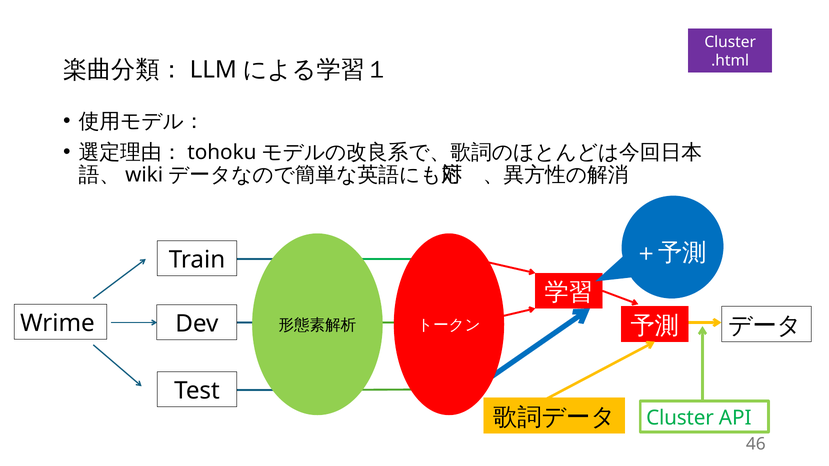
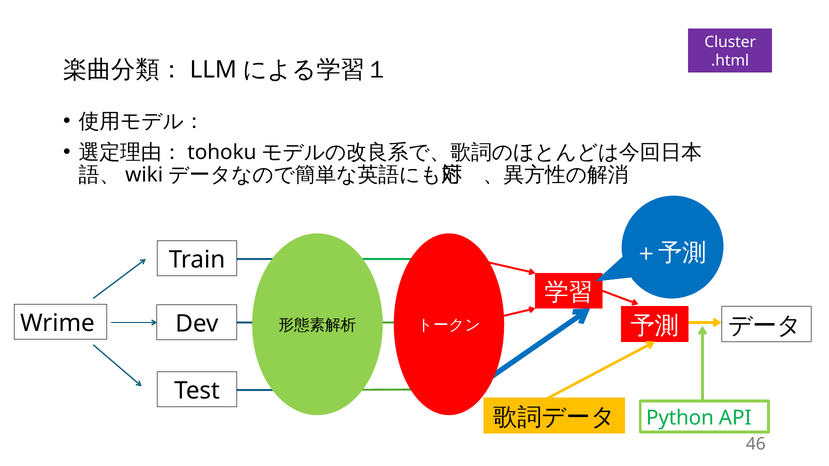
Cluster: Cluster -> Python (680, 418)
